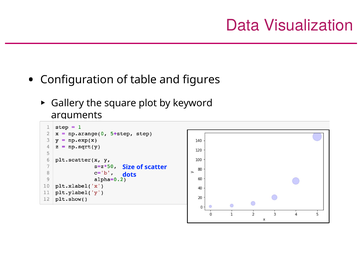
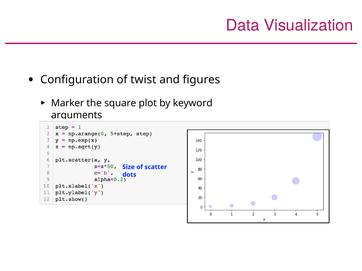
table: table -> twist (143, 80)
Gallery: Gallery -> Marker (68, 103)
